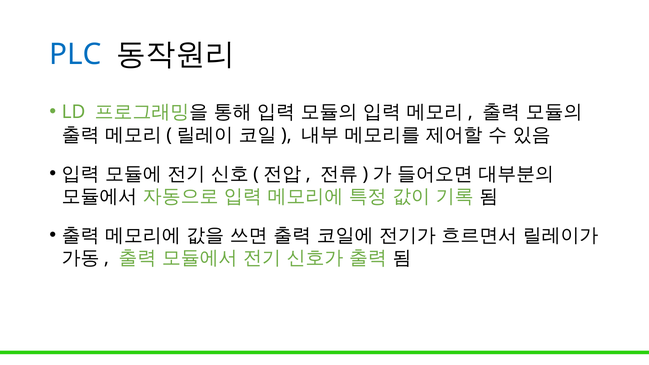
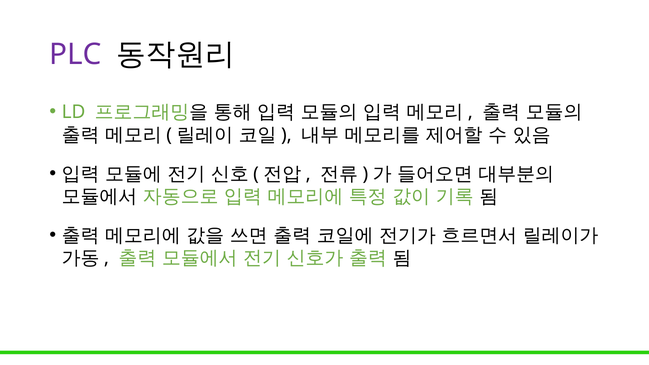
PLC colour: blue -> purple (75, 55)
